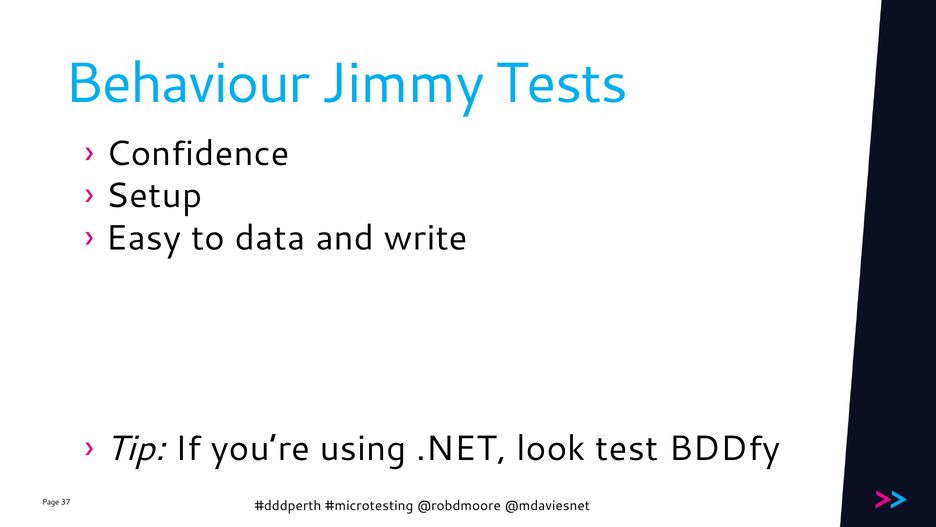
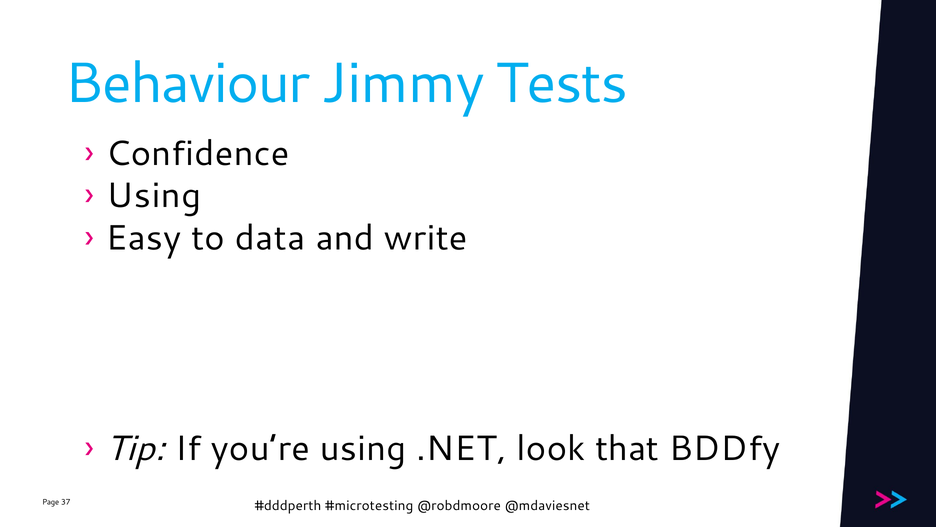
Setup: Setup -> Using (154, 196)
test: test -> that (627, 449)
